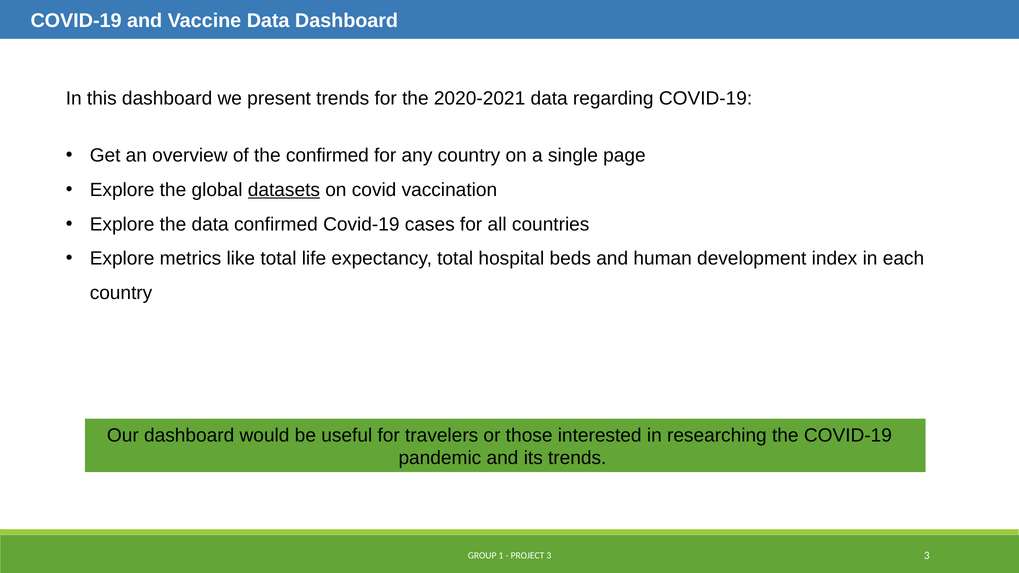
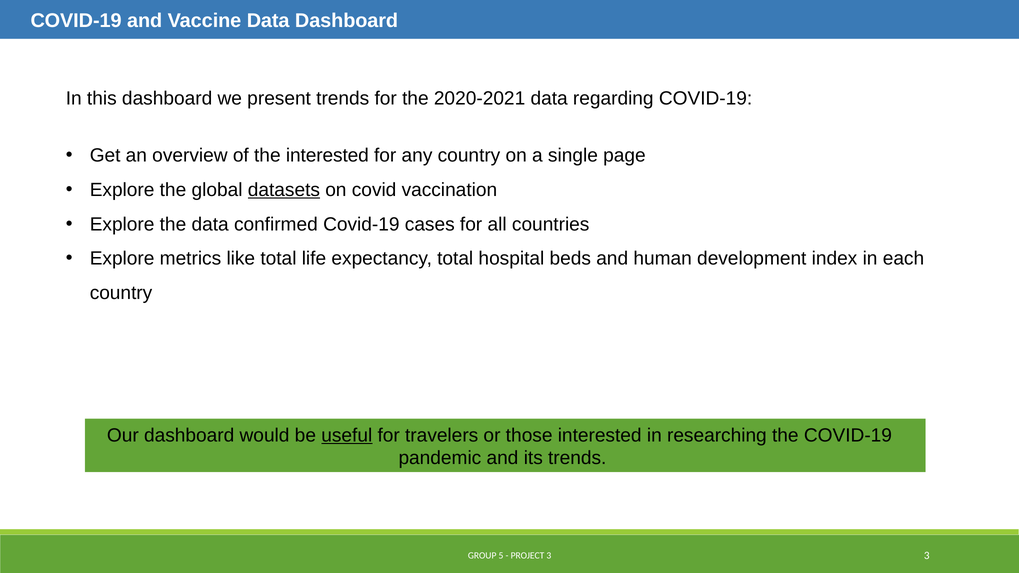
the confirmed: confirmed -> interested (327, 156)
useful underline: none -> present (347, 435)
1: 1 -> 5 (501, 556)
